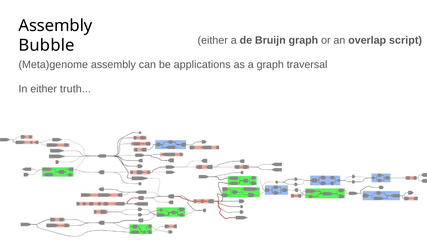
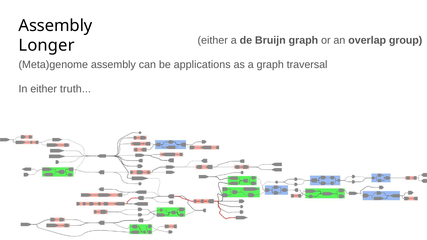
script: script -> group (406, 40)
Bubble: Bubble -> Longer (47, 45)
